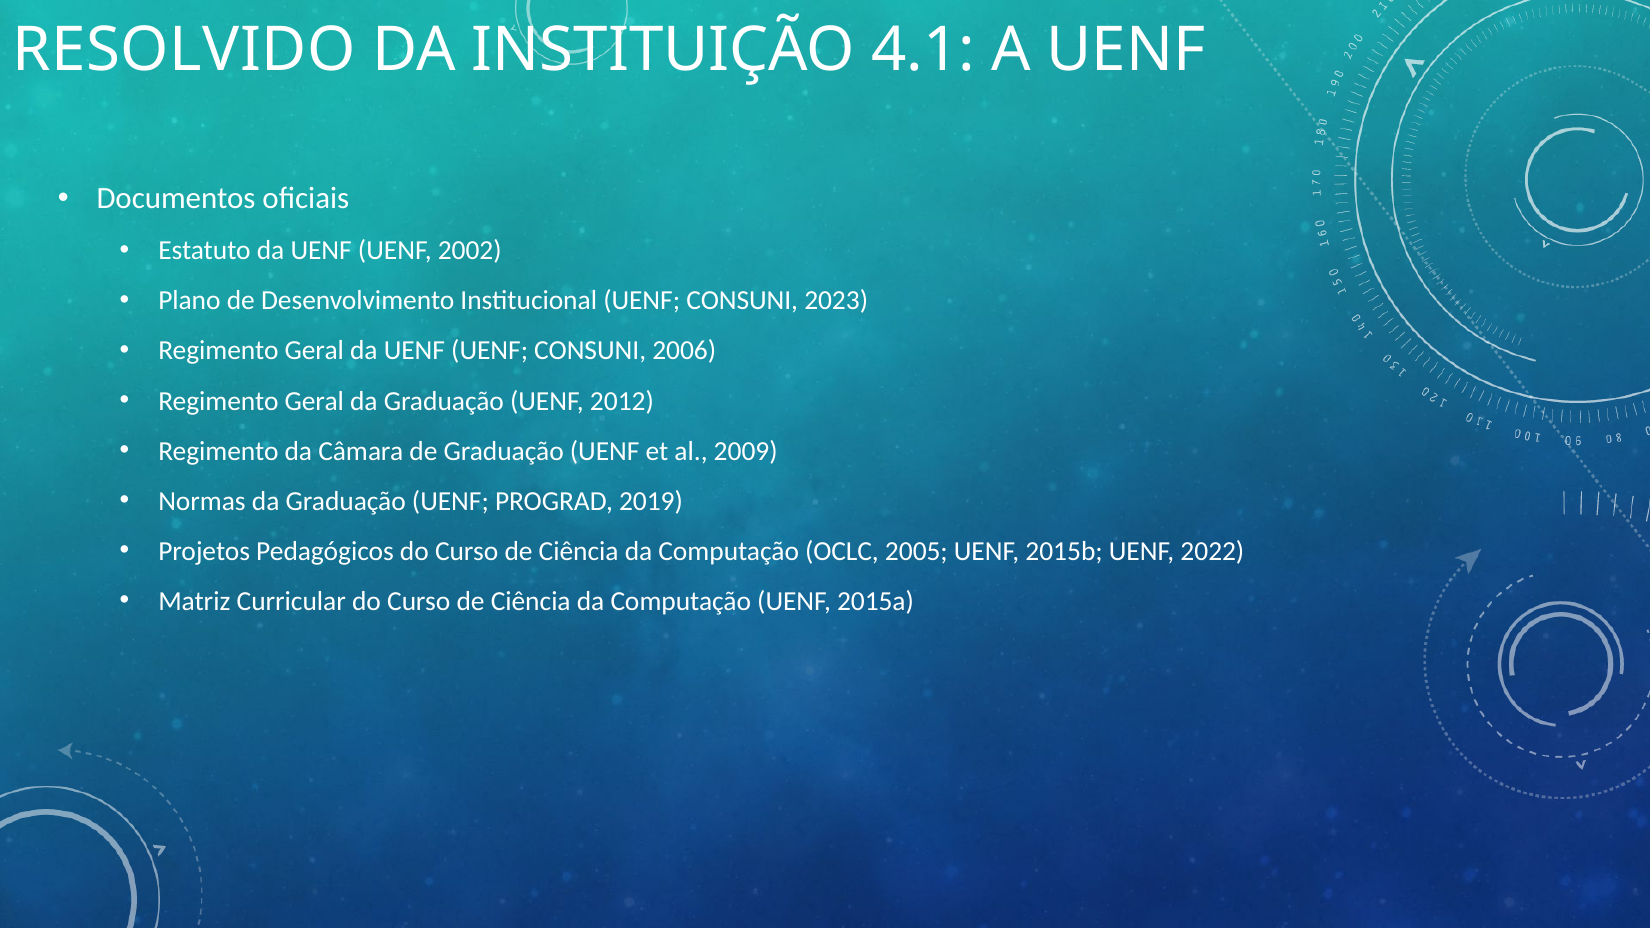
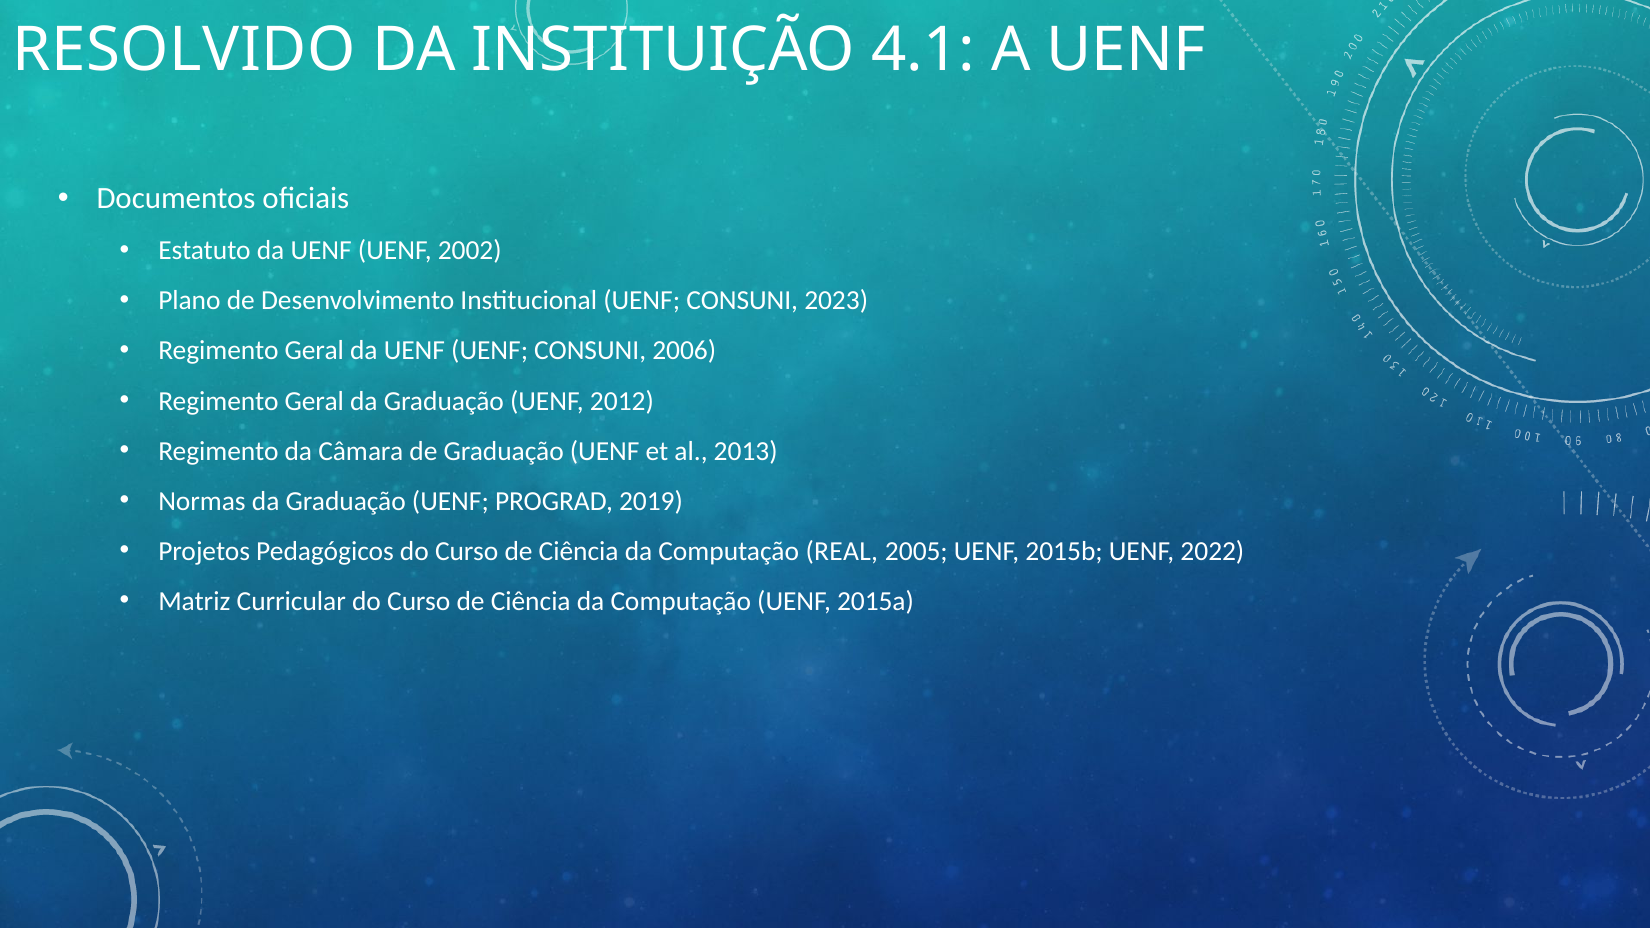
2009: 2009 -> 2013 (746, 451)
OCLC: OCLC -> REAL (842, 551)
